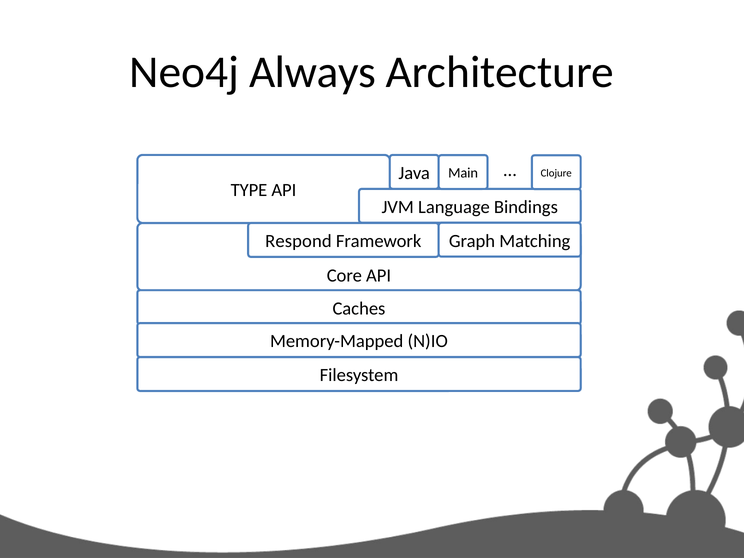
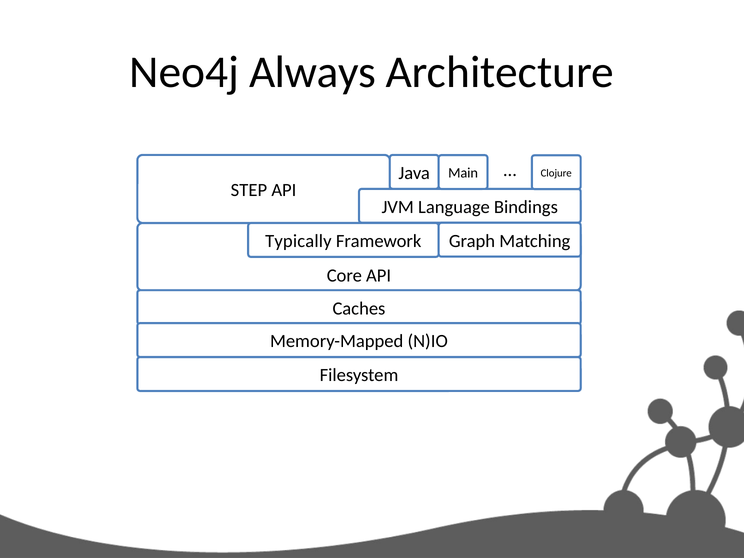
TYPE: TYPE -> STEP (249, 190)
Respond: Respond -> Typically (298, 241)
